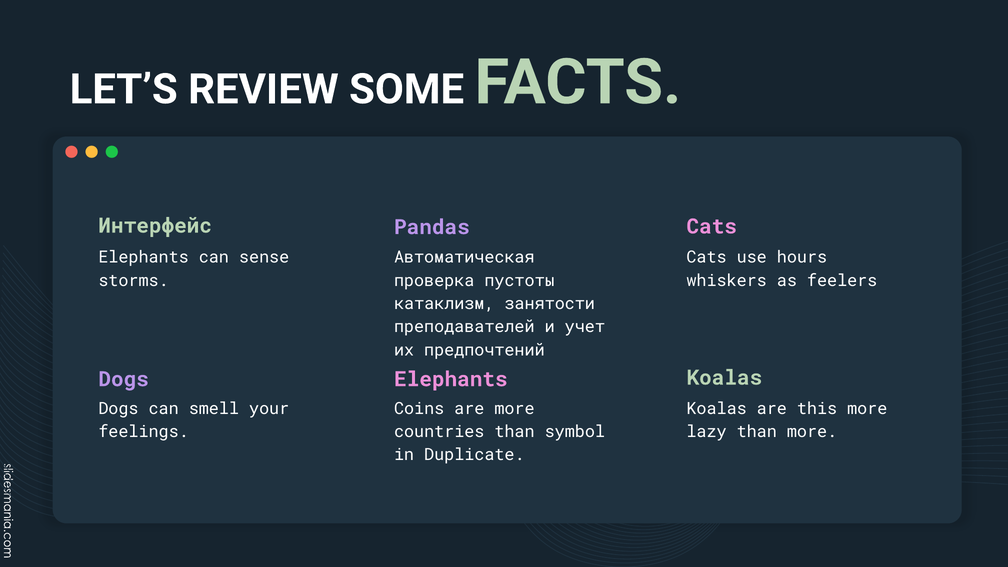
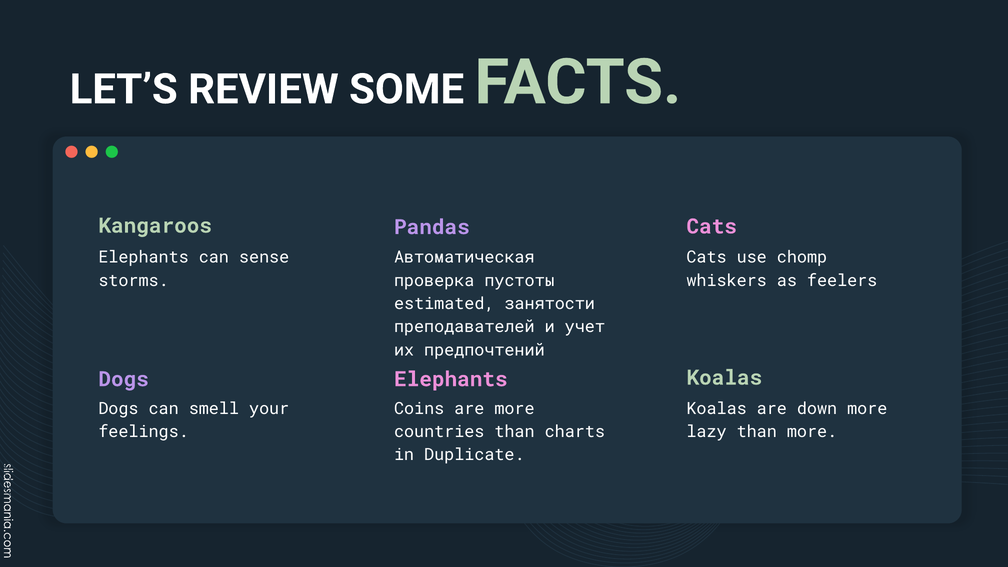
Интерфейс: Интерфейс -> Kangaroos (155, 226)
hours: hours -> chomp (802, 257)
катаклизм: катаклизм -> estimated (444, 304)
this: this -> down (817, 409)
symbol: symbol -> charts (575, 432)
